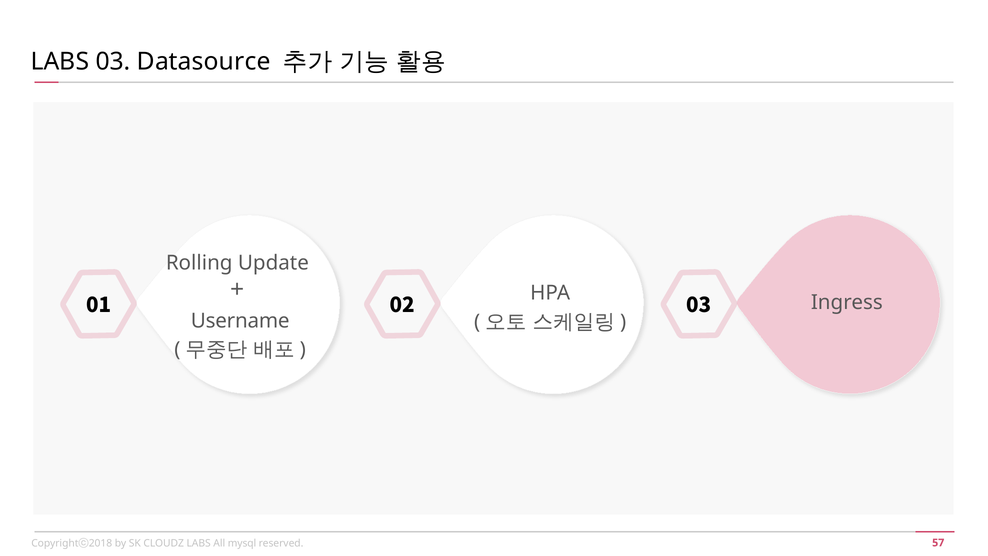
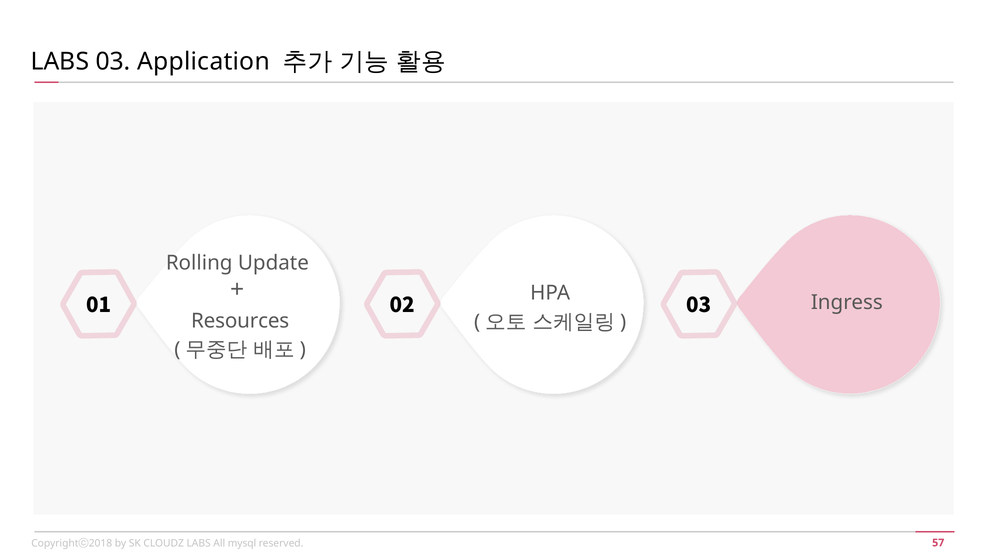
Datasource: Datasource -> Application (204, 62)
Username: Username -> Resources (240, 321)
